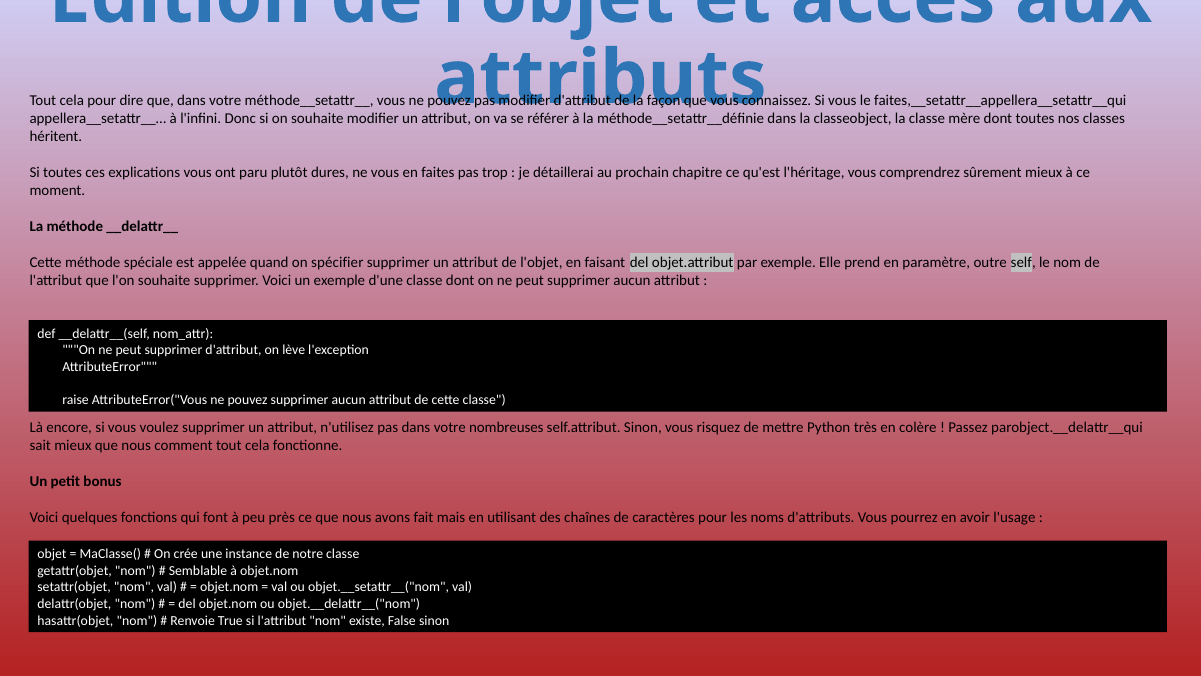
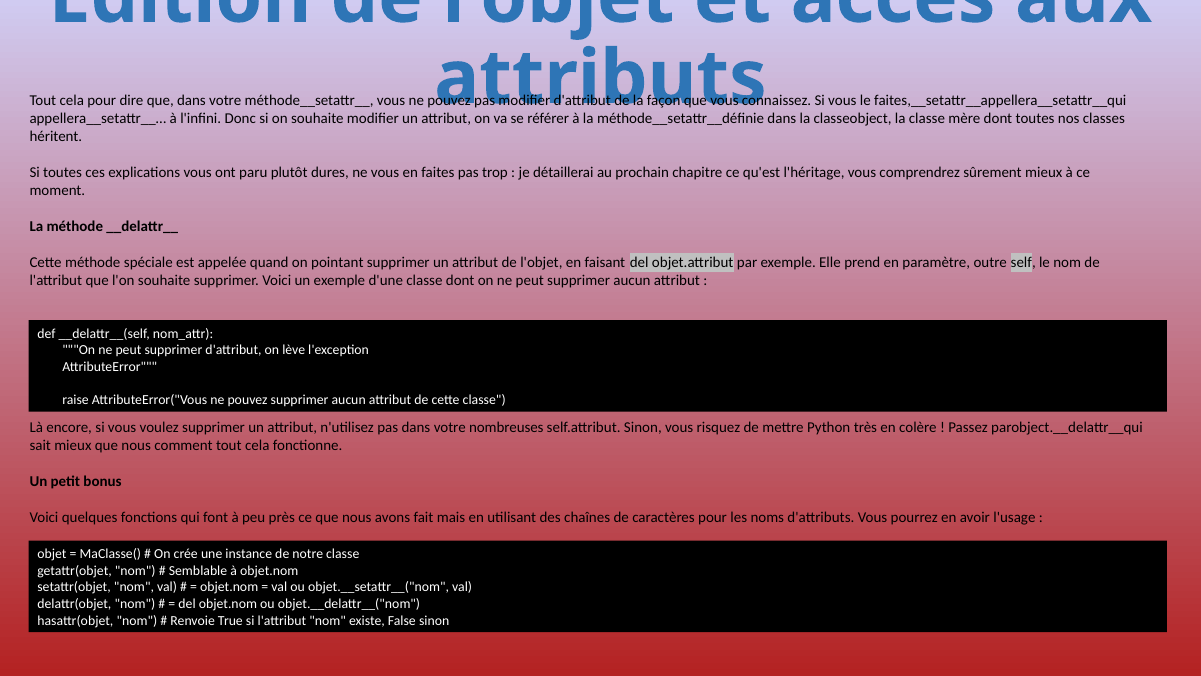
spécifier: spécifier -> pointant (337, 263)
